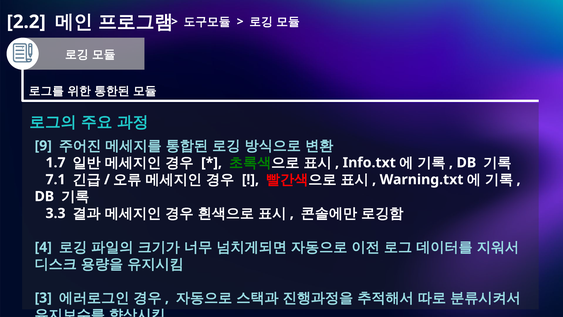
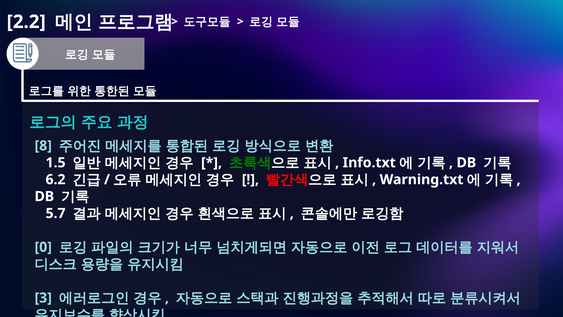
9: 9 -> 8 (43, 146)
1.7: 1.7 -> 1.5 (56, 163)
7.1: 7.1 -> 6.2 (56, 179)
3.3: 3.3 -> 5.7 (56, 213)
4: 4 -> 0 (43, 247)
